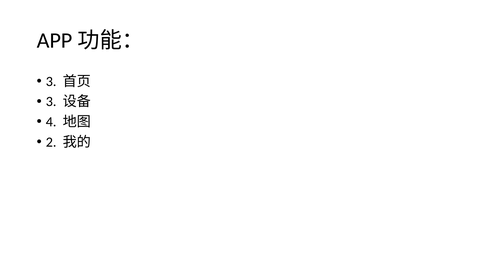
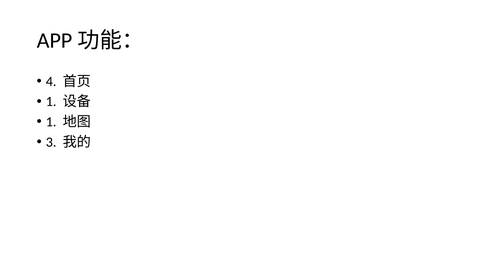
3: 3 -> 4 (51, 81)
3: 3 -> 1 (51, 102)
4: 4 -> 1 (51, 122)
2: 2 -> 3 (51, 142)
